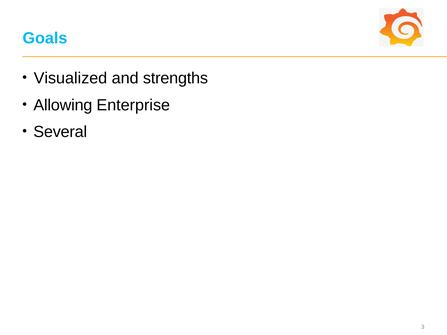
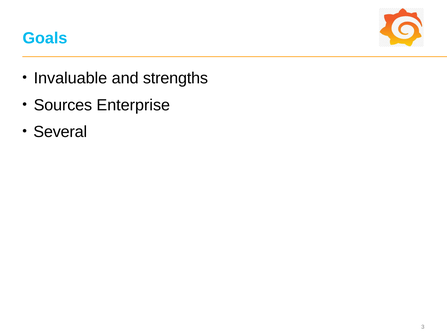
Visualized: Visualized -> Invaluable (70, 78)
Allowing: Allowing -> Sources (63, 105)
